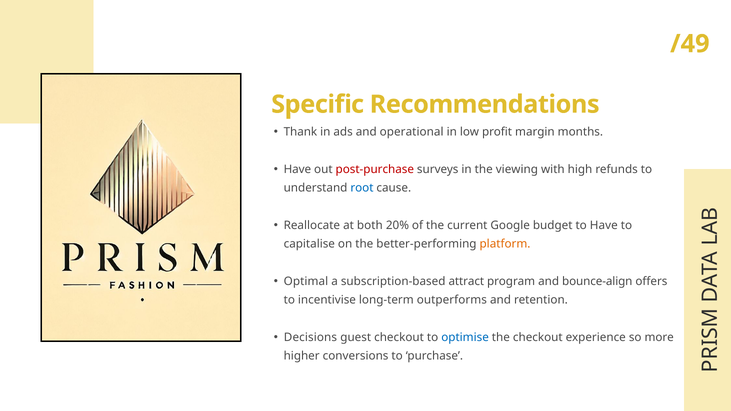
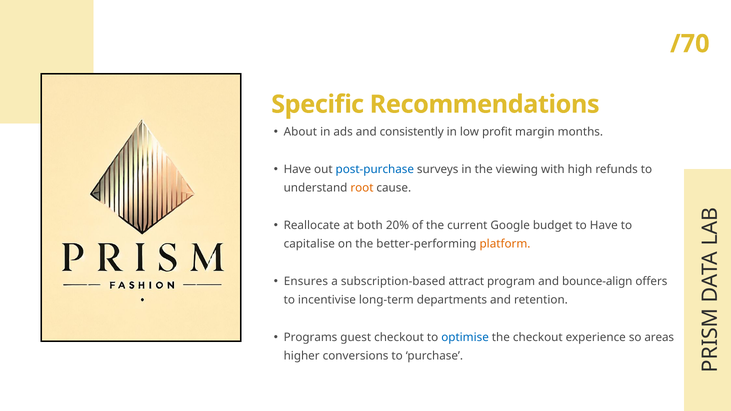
/49: /49 -> /70 (690, 44)
Thank: Thank -> About (300, 132)
operational: operational -> consistently (412, 132)
post-purchase colour: red -> blue (375, 169)
root colour: blue -> orange (362, 188)
Optimal: Optimal -> Ensures (306, 281)
outperforms: outperforms -> departments (452, 300)
Decisions: Decisions -> Programs (311, 337)
more: more -> areas (659, 337)
